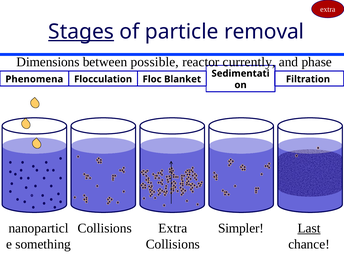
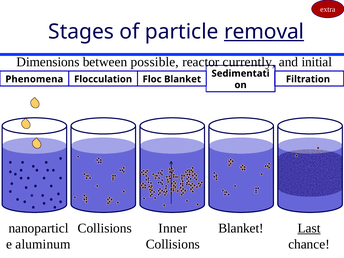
Stages underline: present -> none (81, 32)
removal underline: none -> present (264, 32)
phase: phase -> initial (317, 62)
Extra: Extra -> Inner (173, 228)
Collisions Simpler: Simpler -> Blanket (241, 228)
something: something -> aluminum (43, 244)
